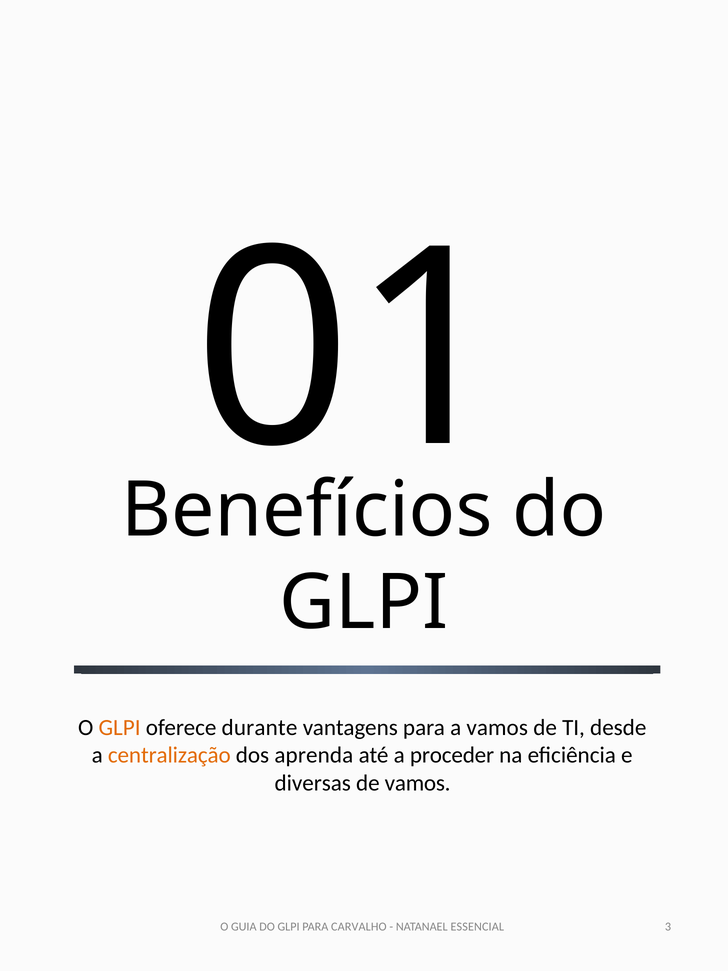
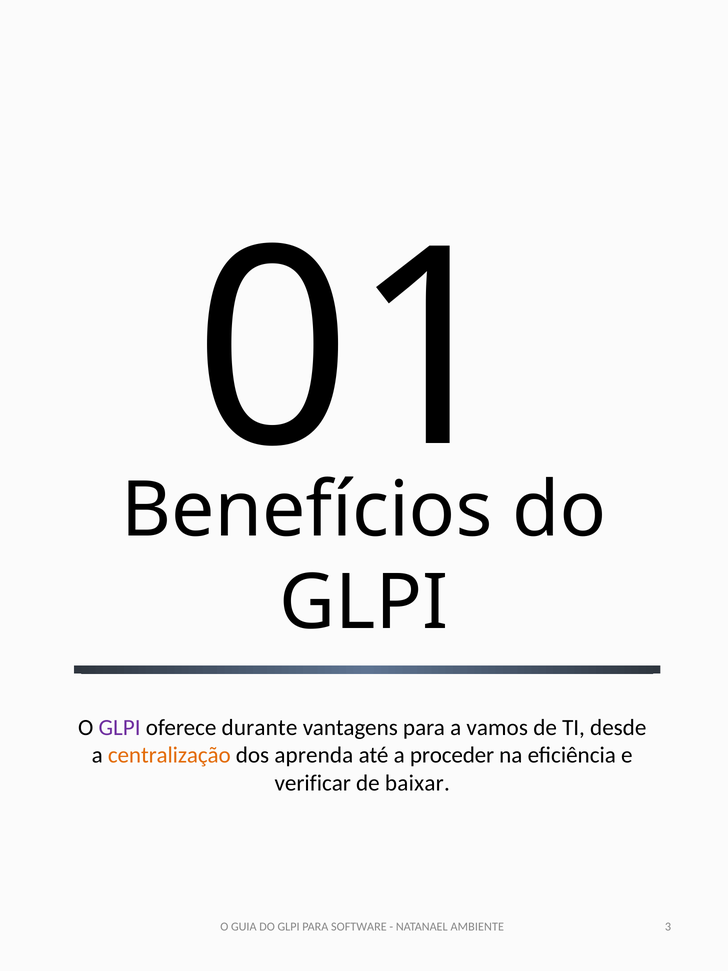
GLPI colour: orange -> purple (120, 727)
diversas: diversas -> verificar (313, 783)
de vamos: vamos -> baixar (417, 783)
CARVALHO: CARVALHO -> SOFTWARE (359, 926)
ESSENCIAL: ESSENCIAL -> AMBIENTE (477, 926)
